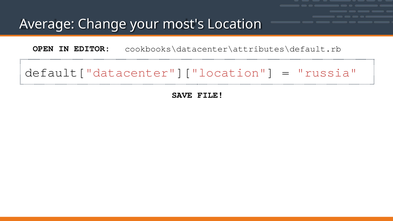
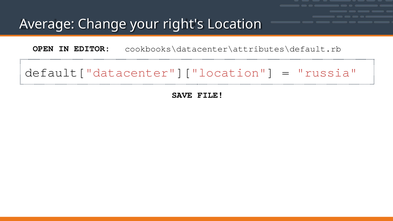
most's: most's -> right's (183, 24)
